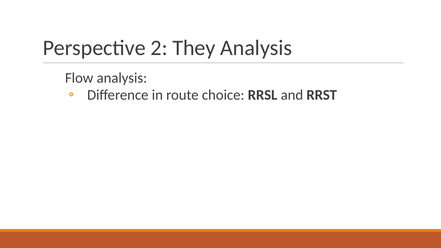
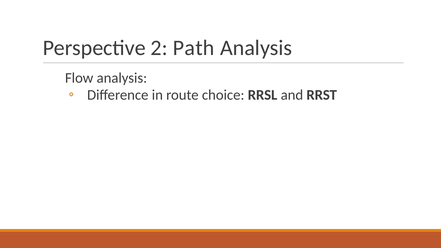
They: They -> Path (194, 48)
